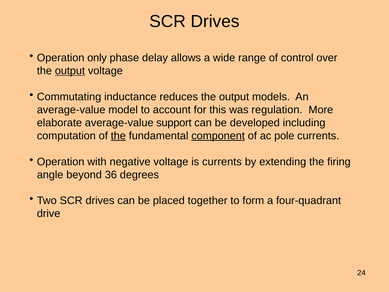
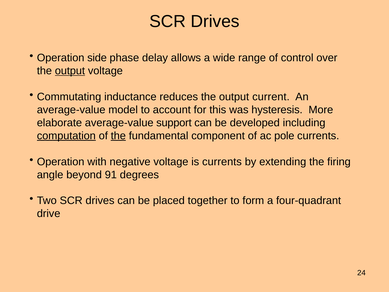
only: only -> side (97, 58)
models: models -> current (271, 97)
regulation: regulation -> hysteresis (277, 110)
computation underline: none -> present (66, 136)
component underline: present -> none (218, 136)
36: 36 -> 91 (111, 175)
